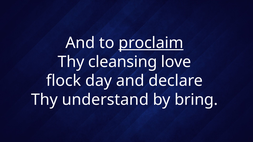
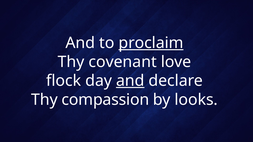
cleansing: cleansing -> covenant (123, 62)
and underline: none -> present (130, 81)
understand: understand -> compassion (105, 100)
bring: bring -> looks (196, 100)
